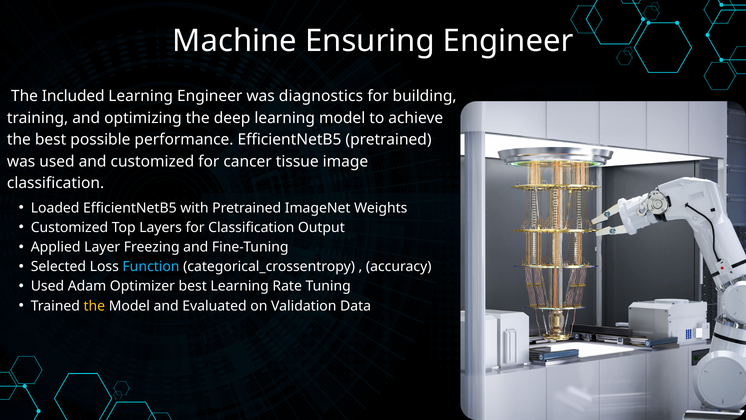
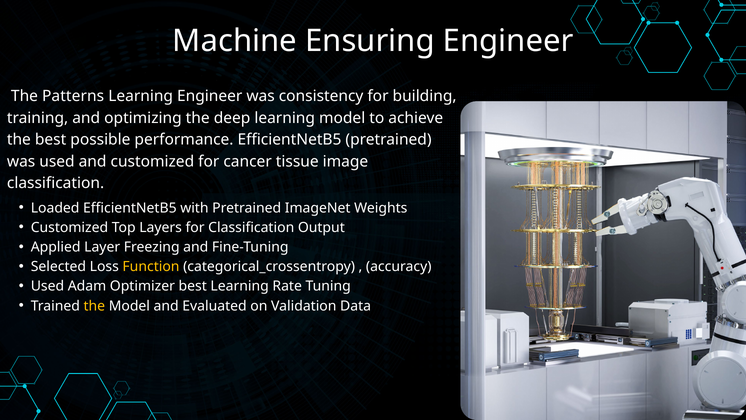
Included: Included -> Patterns (73, 96)
diagnostics: diagnostics -> consistency (321, 96)
Function colour: light blue -> yellow (151, 267)
